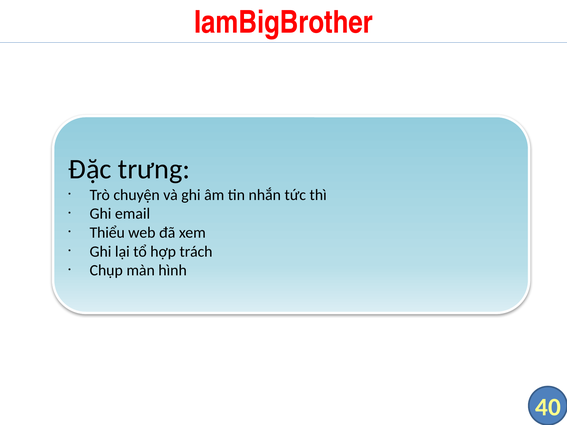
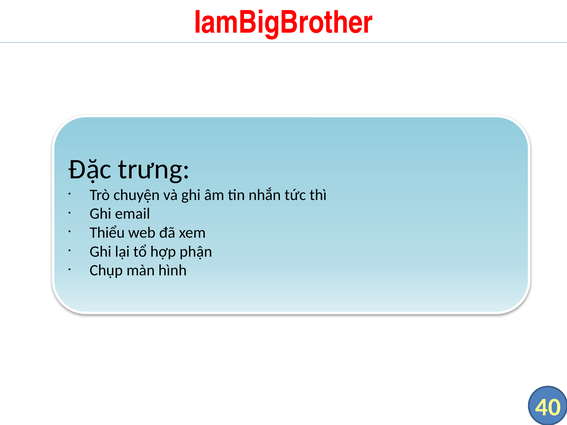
trách: trách -> phận (196, 252)
